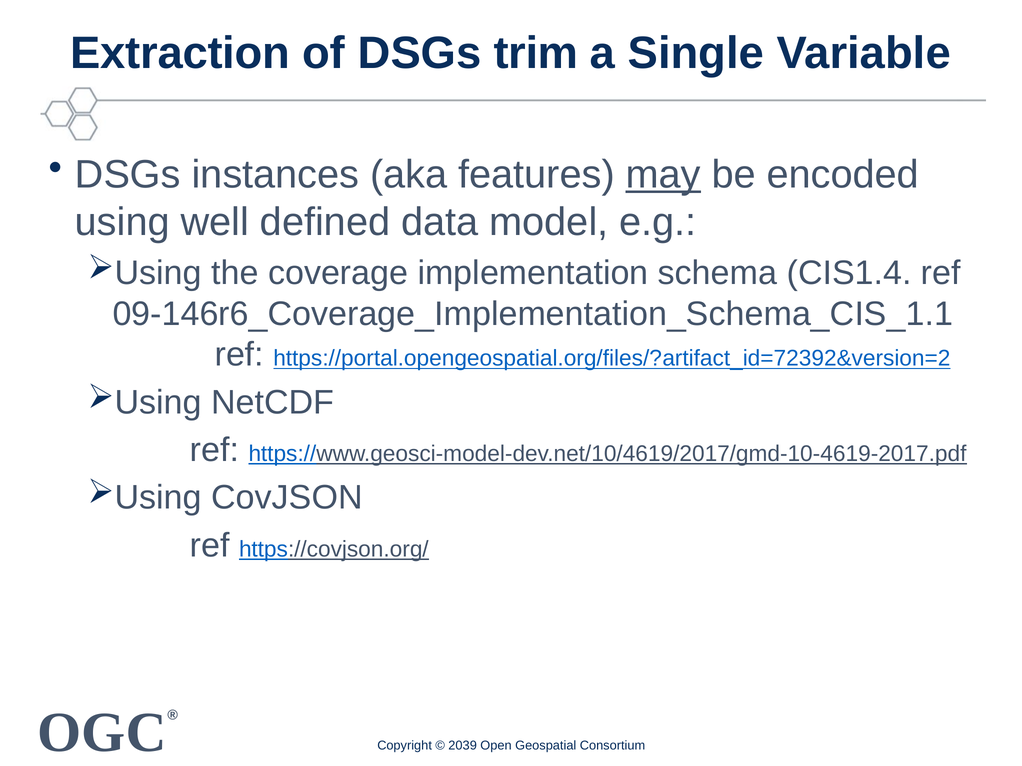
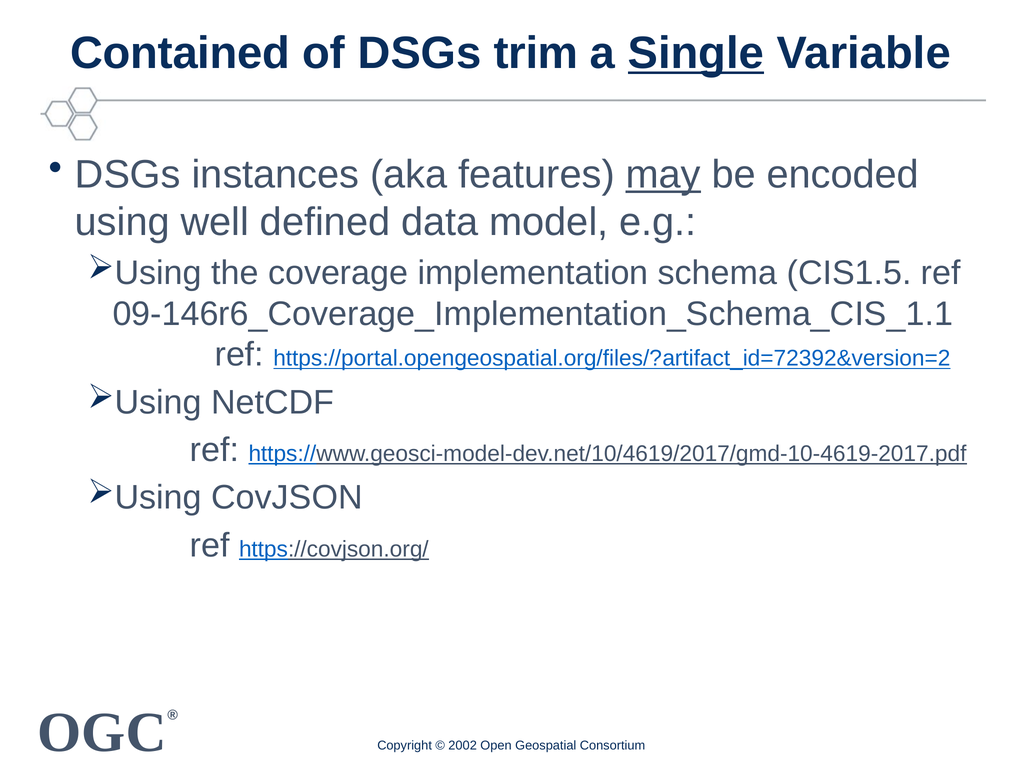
Extraction: Extraction -> Contained (180, 53)
Single underline: none -> present (696, 53)
CIS1.4: CIS1.4 -> CIS1.5 (849, 273)
2039: 2039 -> 2002 (463, 746)
